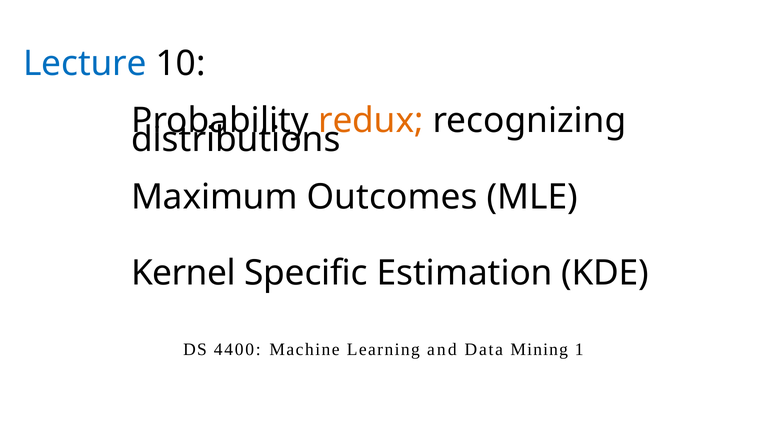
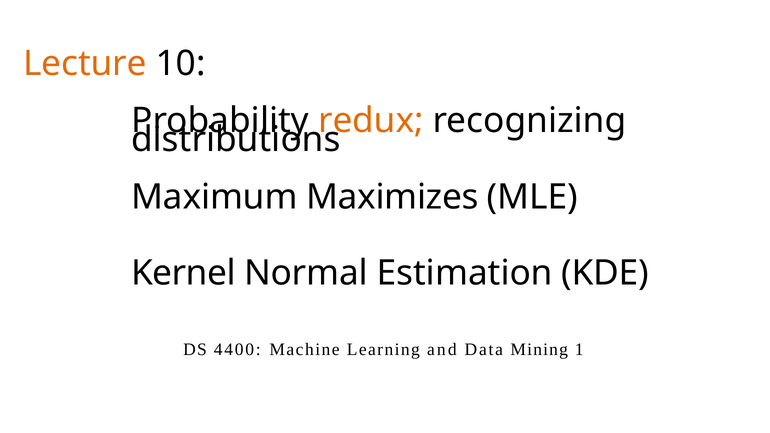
Lecture colour: blue -> orange (85, 63)
Outcomes: Outcomes -> Maximizes (392, 197)
Specific: Specific -> Normal (306, 273)
